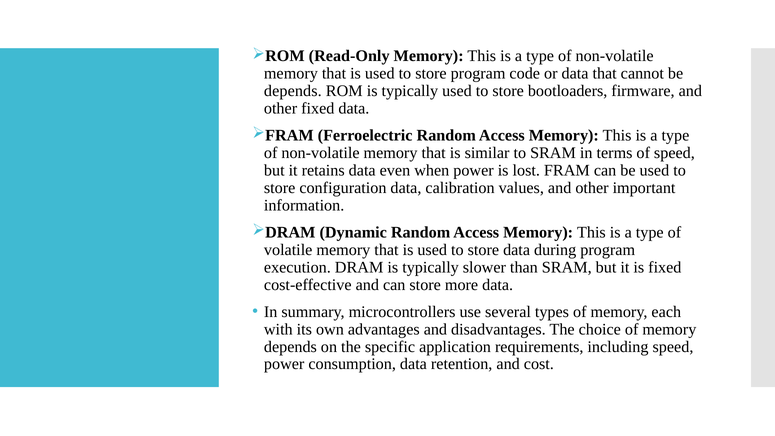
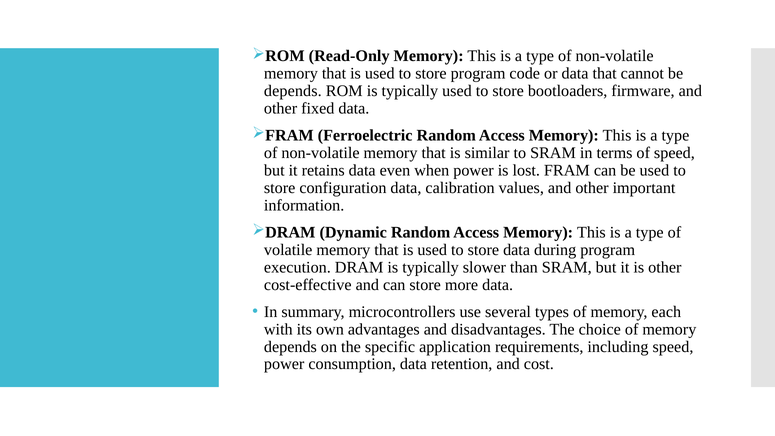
is fixed: fixed -> other (665, 267)
